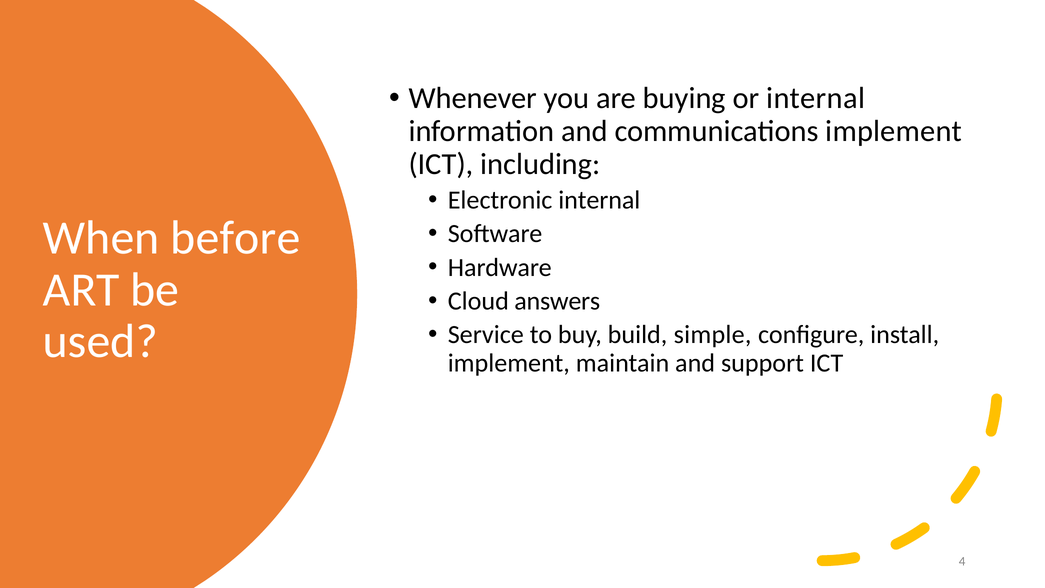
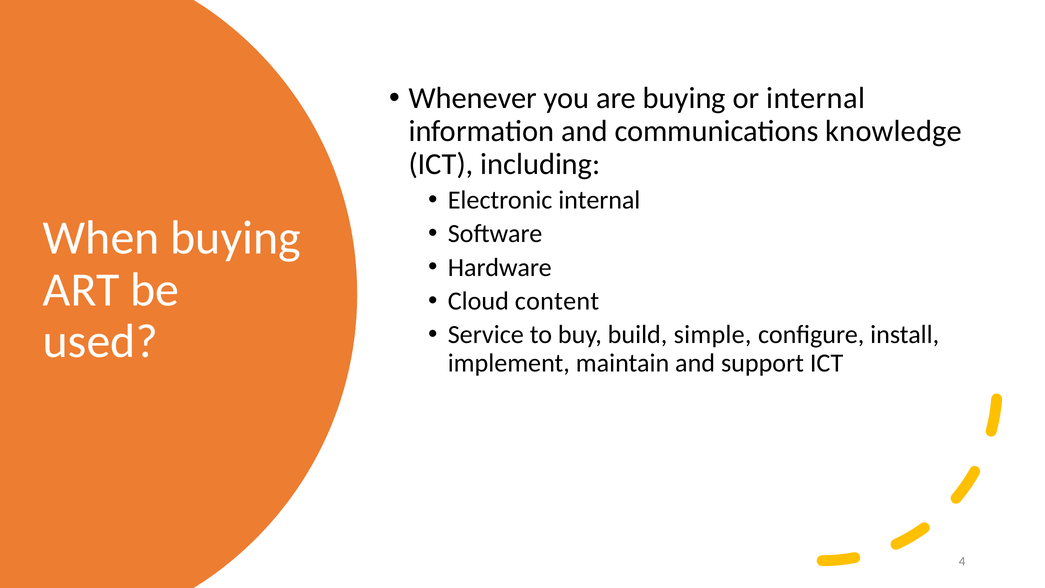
communications implement: implement -> knowledge (894, 131)
When before: before -> buying (236, 238)
answers: answers -> content (557, 301)
